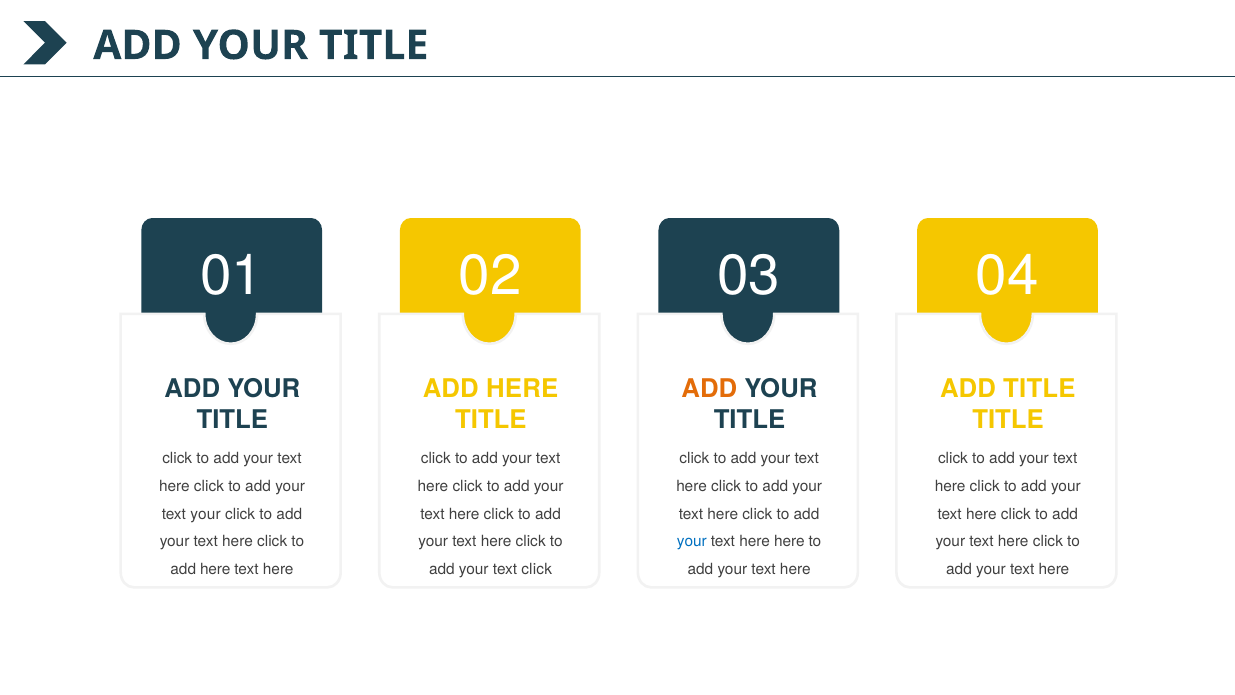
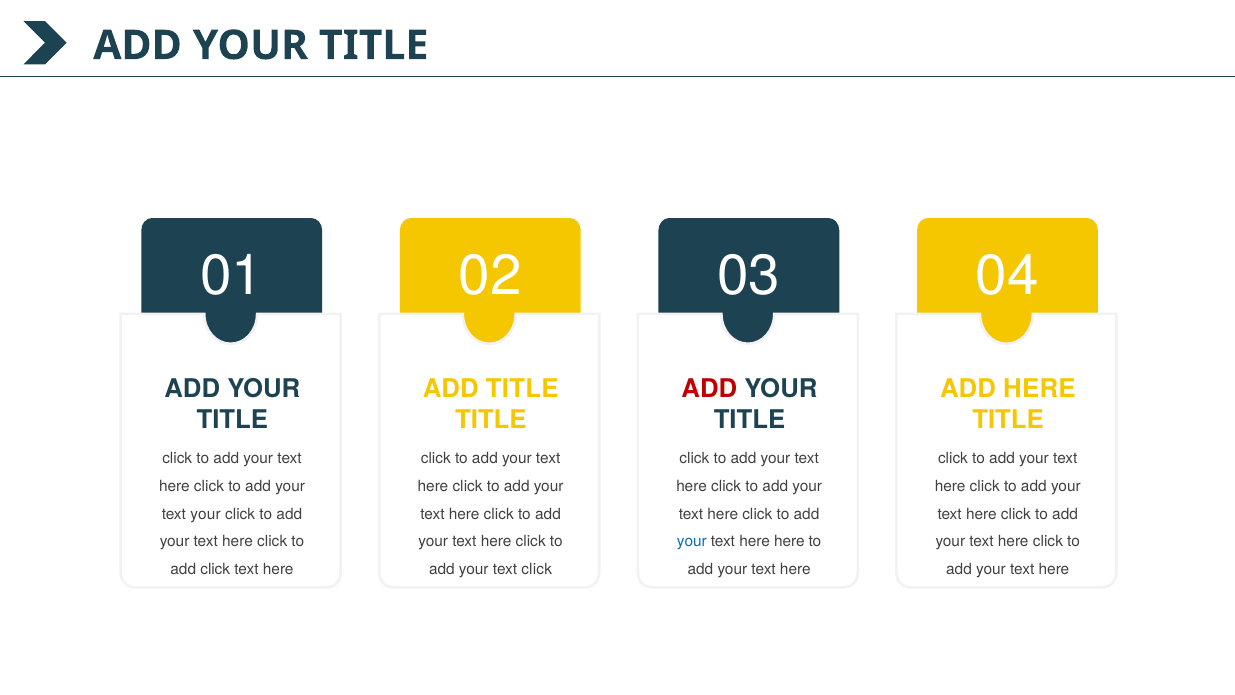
HERE: HERE -> TITLE (522, 389)
ADD colour: orange -> red (709, 389)
ADD TITLE: TITLE -> HERE (1039, 389)
here: here -> click (215, 569)
